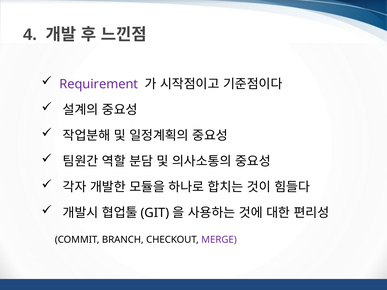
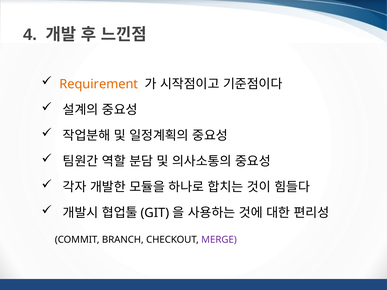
Requirement colour: purple -> orange (99, 84)
